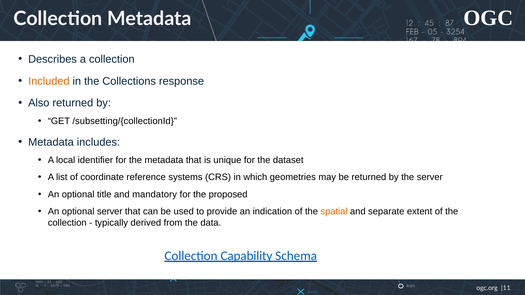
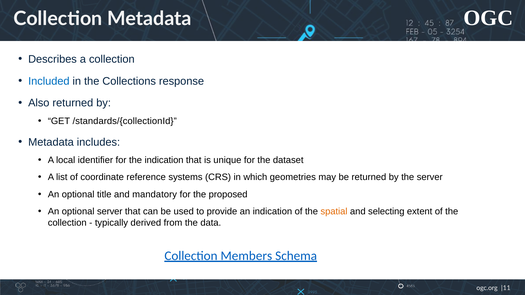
Included colour: orange -> blue (49, 81)
/subsetting/{collectionId: /subsetting/{collectionId -> /standards/{collectionId (125, 121)
the metadata: metadata -> indication (164, 160)
separate: separate -> selecting (386, 212)
Capability: Capability -> Members (246, 256)
